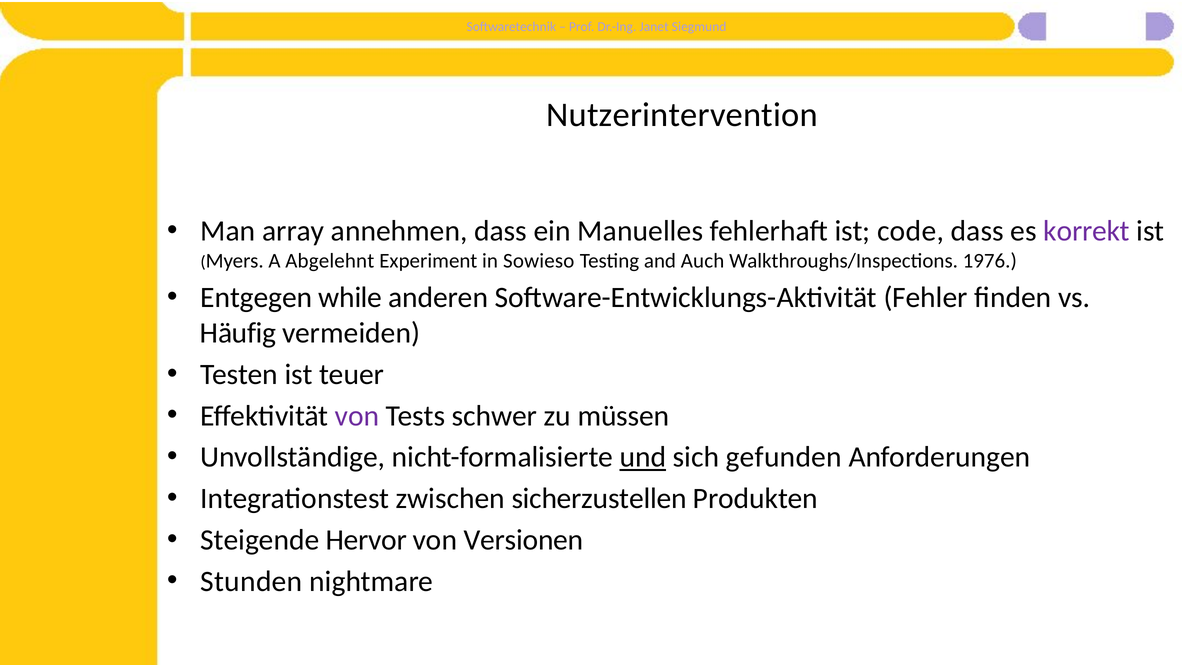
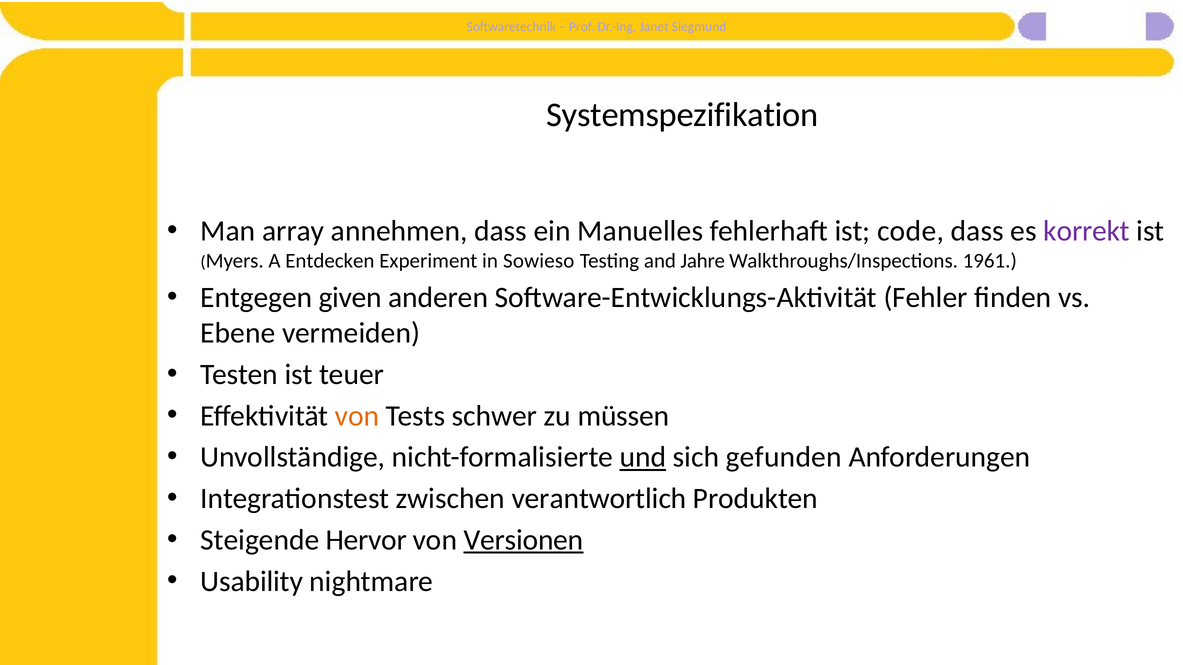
Nutzerintervention: Nutzerintervention -> Systemspezifikation (682, 115)
Abgelehnt: Abgelehnt -> Entdecken (330, 261)
Auch: Auch -> Jahre (703, 261)
1976: 1976 -> 1961 (990, 261)
while: while -> given (350, 298)
Häufig: Häufig -> Ebene (238, 333)
von colour: purple -> orange (357, 416)
sicherzustellen: sicherzustellen -> verantwortlich (599, 499)
Versionen underline: none -> present (524, 540)
Stunden: Stunden -> Usability (252, 582)
